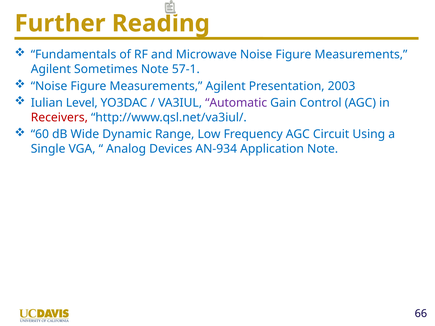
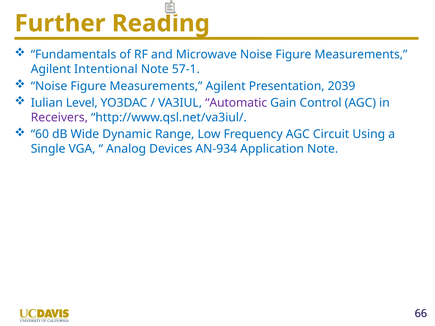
Sometimes: Sometimes -> Intentional (106, 69)
2003: 2003 -> 2039 (342, 86)
Receivers colour: red -> purple (59, 118)
